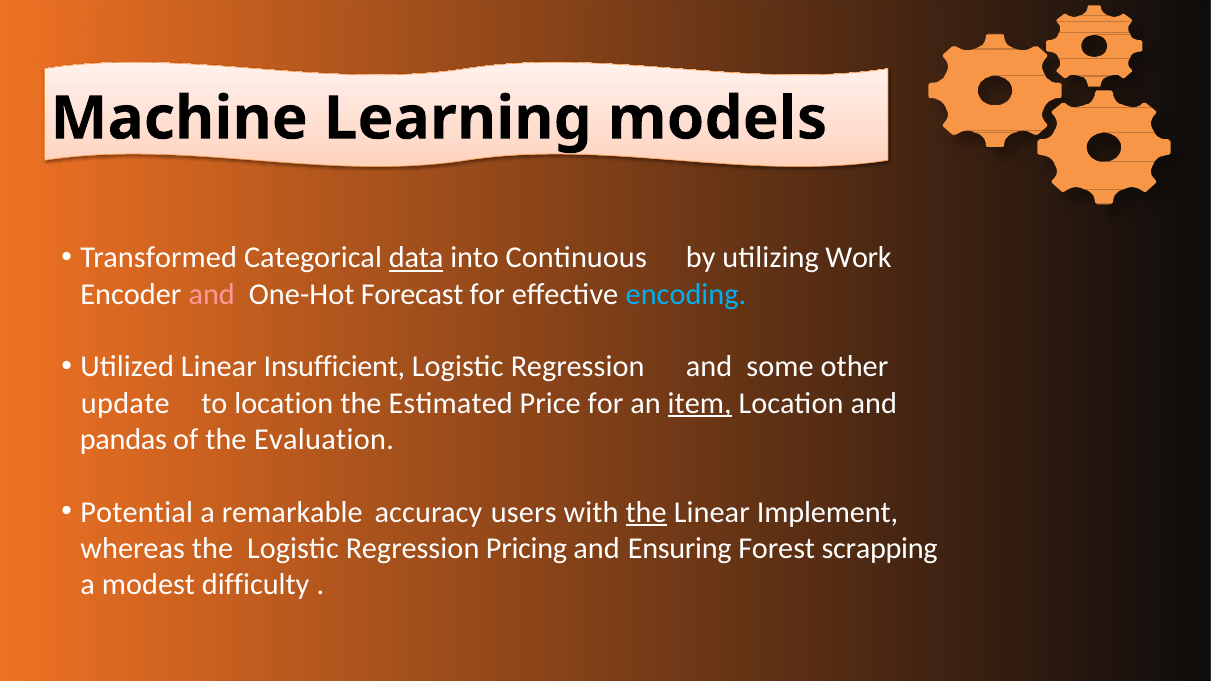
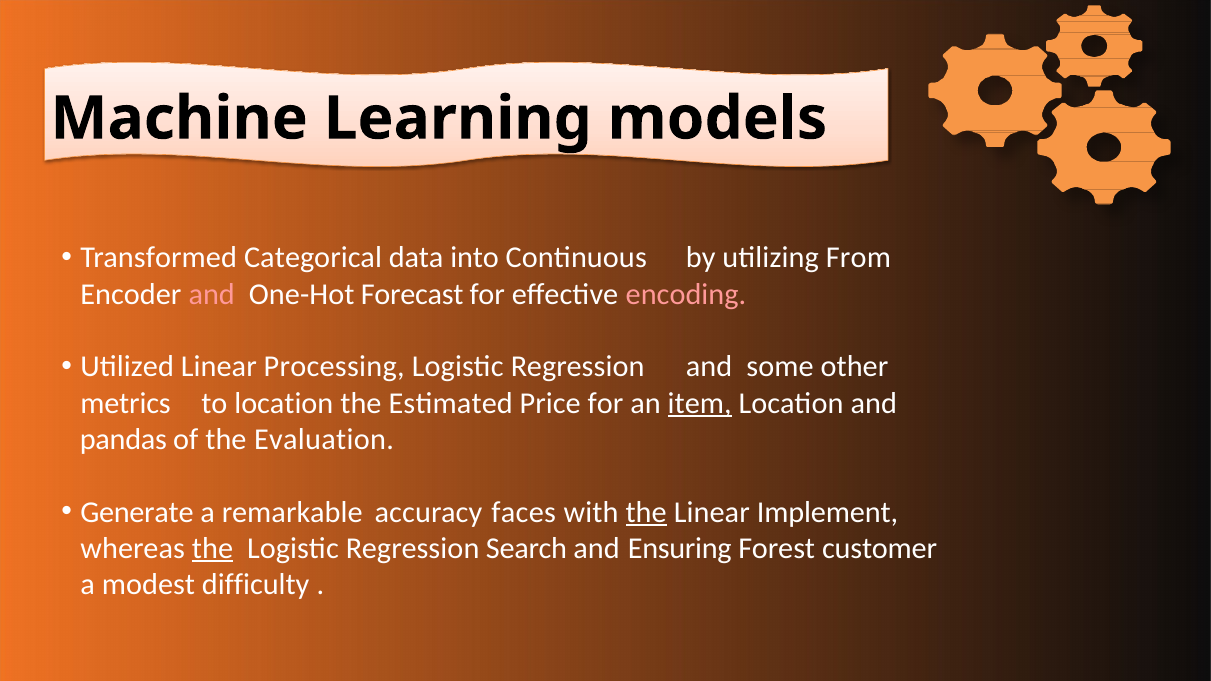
data underline: present -> none (416, 258)
Work: Work -> From (858, 258)
encoding colour: light blue -> pink (686, 294)
Insufficient: Insufficient -> Processing (334, 367)
update: update -> metrics (126, 403)
Potential: Potential -> Generate (137, 512)
users: users -> faces (524, 512)
the underline: none -> present (213, 549)
Pricing: Pricing -> Search (527, 549)
scrapping: scrapping -> customer (880, 549)
